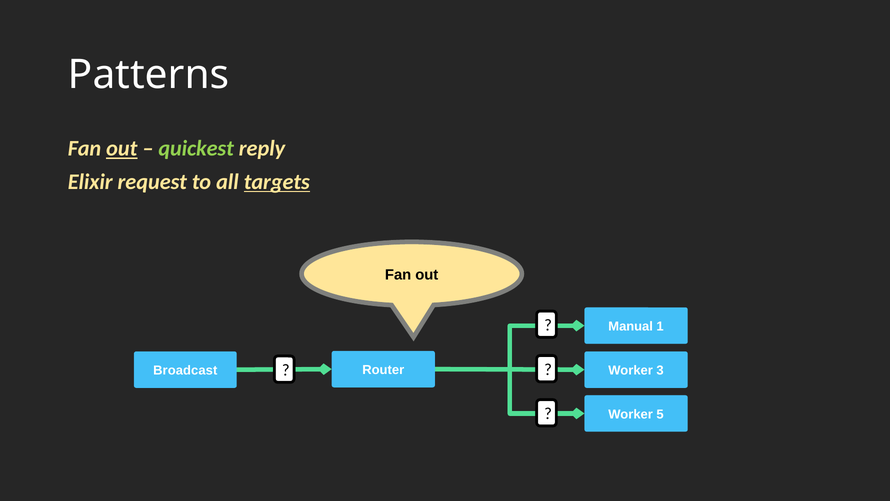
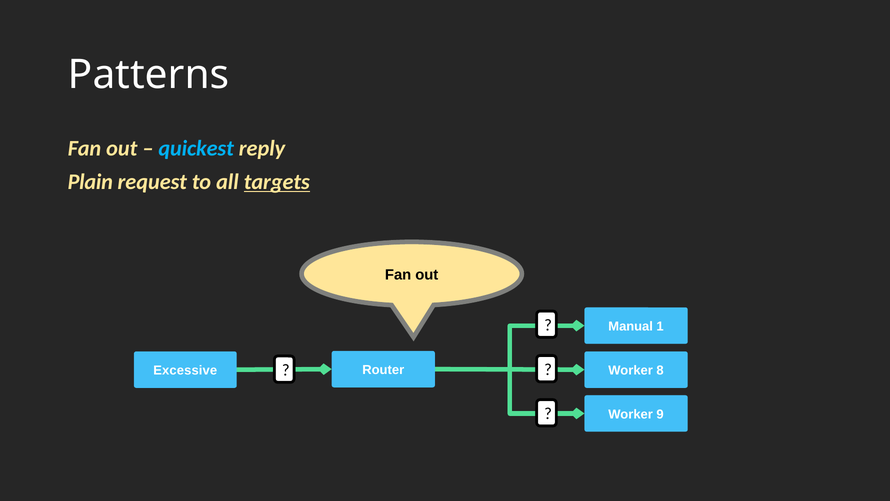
out underline: present -> none (122, 148)
quickest colour: light green -> light blue (196, 148)
Elixir: Elixir -> Plain (90, 182)
Broadcast: Broadcast -> Excessive (185, 370)
3: 3 -> 8 (660, 370)
5: 5 -> 9 (660, 414)
